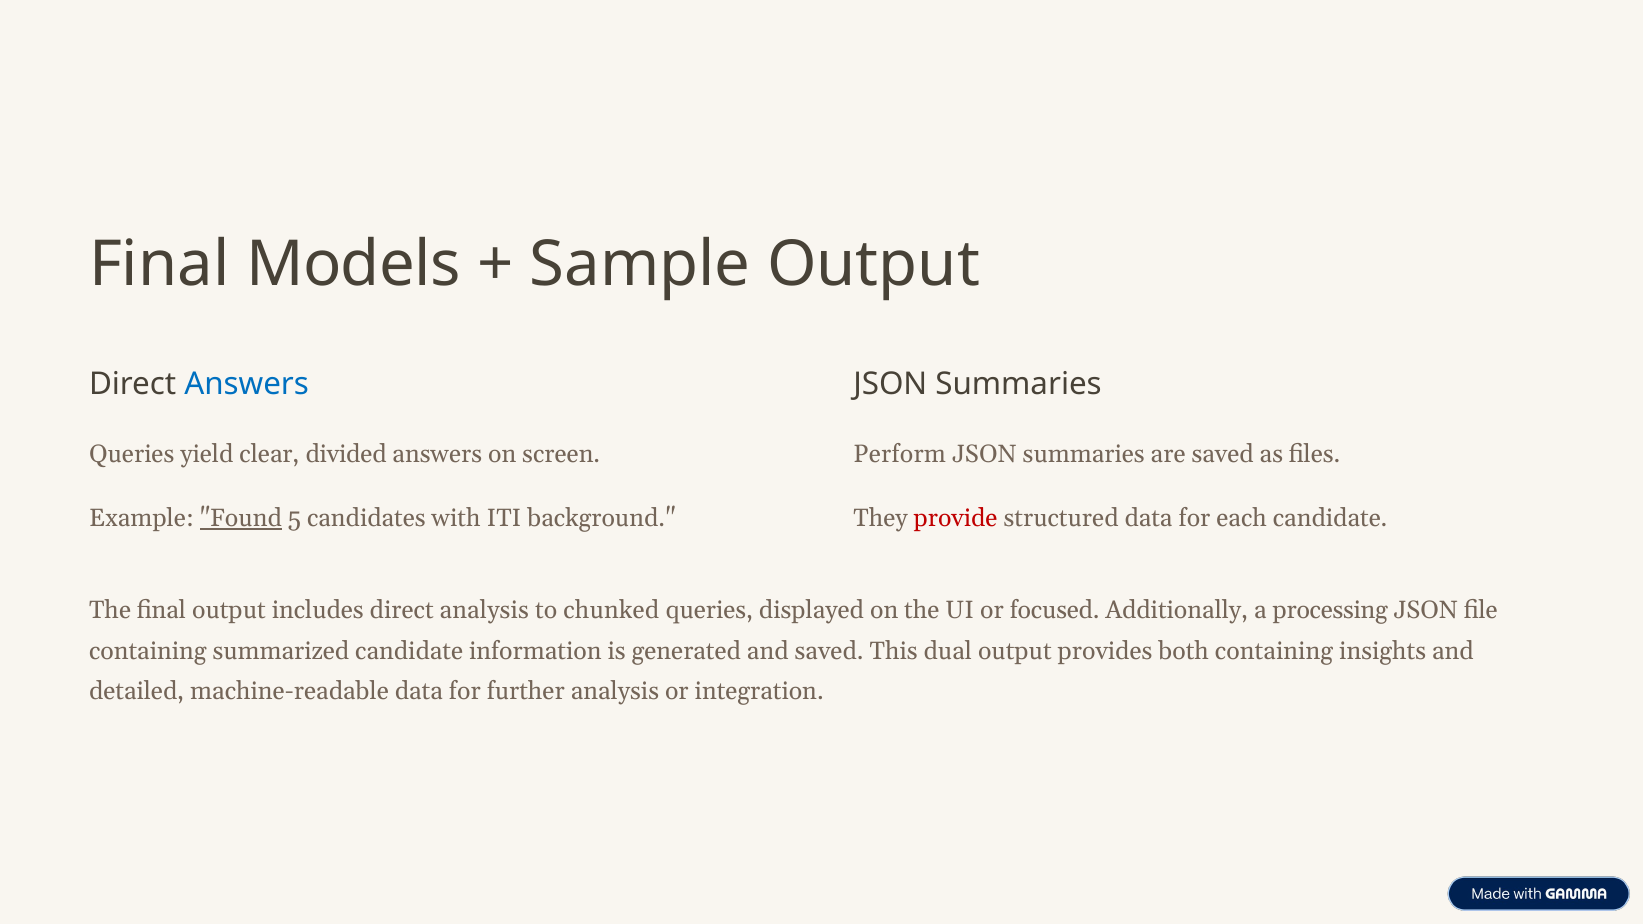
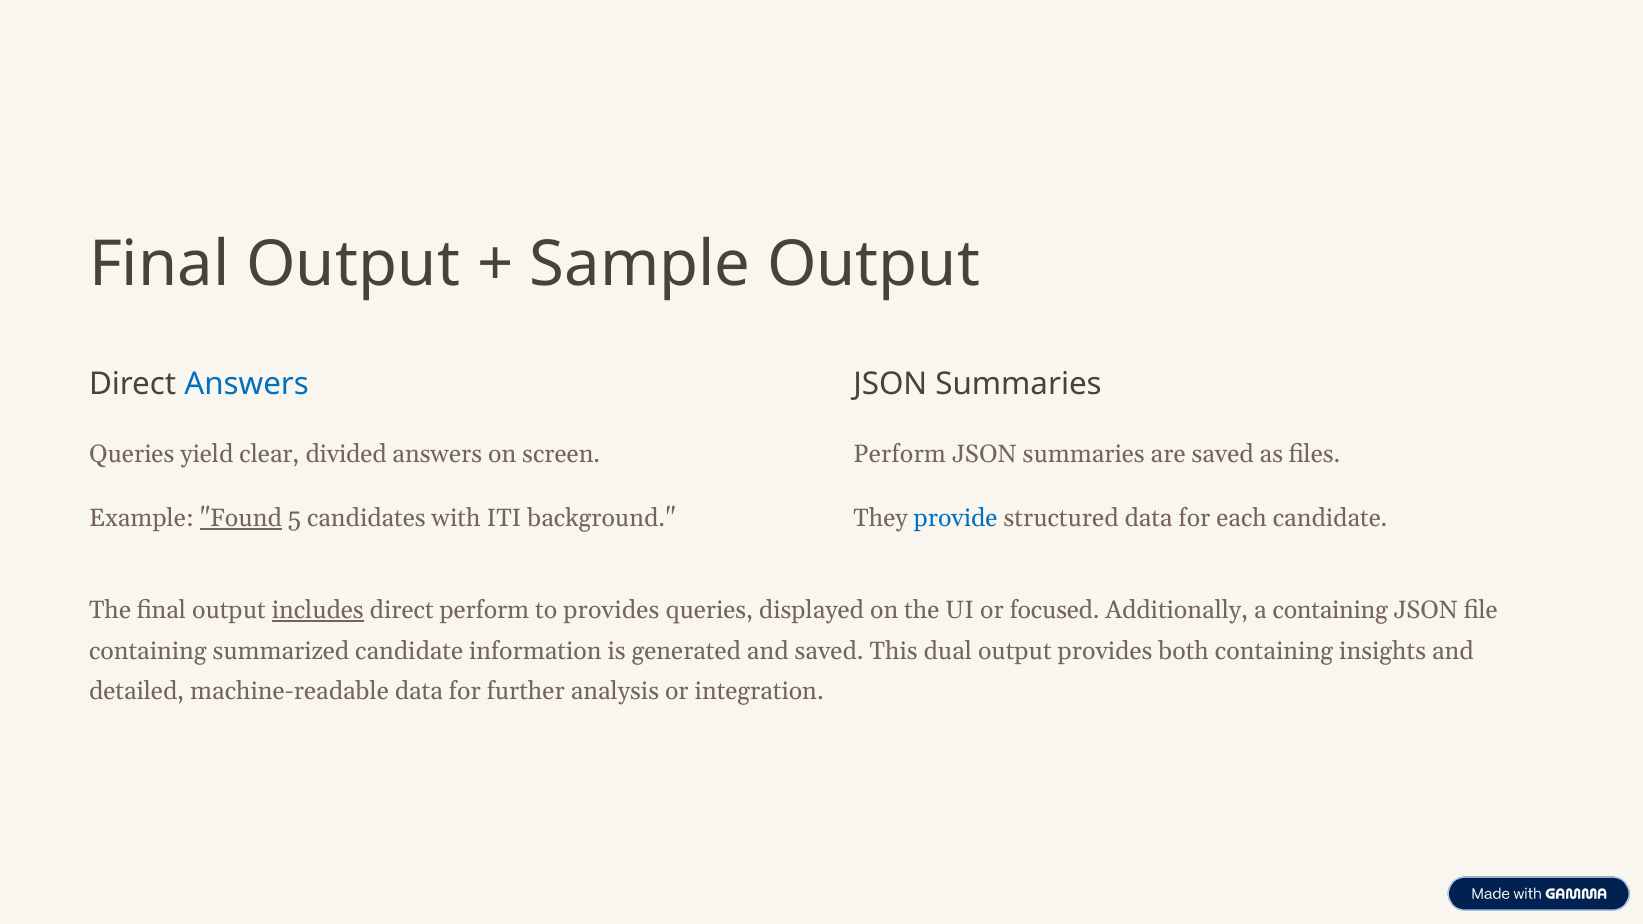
Models: Models -> Output (353, 264)
provide colour: red -> blue (956, 518)
includes underline: none -> present (318, 611)
direct analysis: analysis -> perform (484, 611)
to chunked: chunked -> provides (611, 611)
a processing: processing -> containing (1330, 611)
